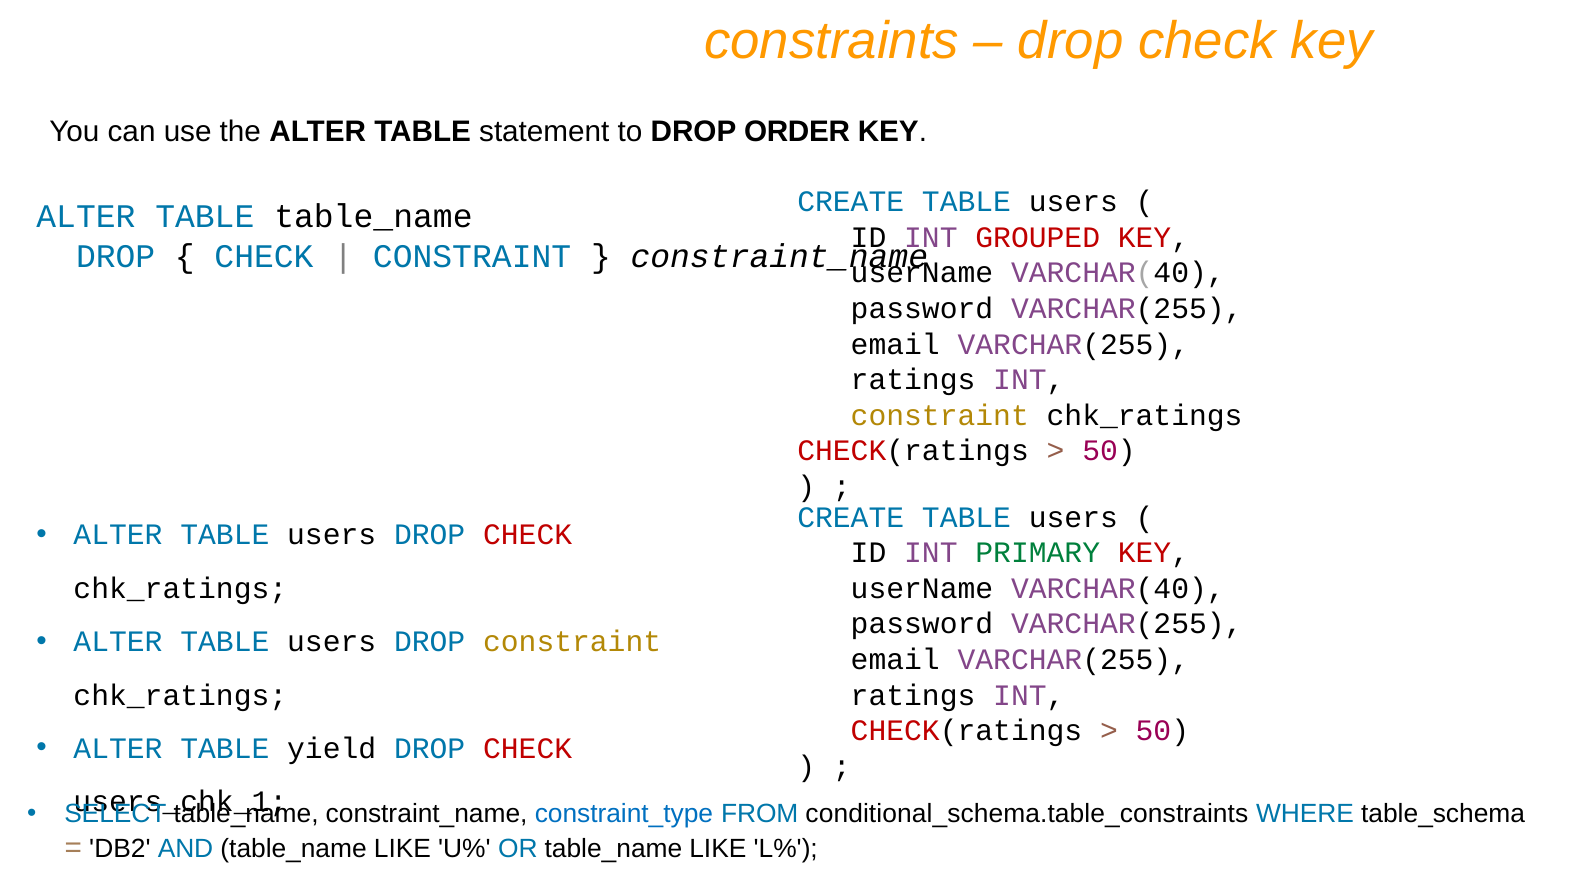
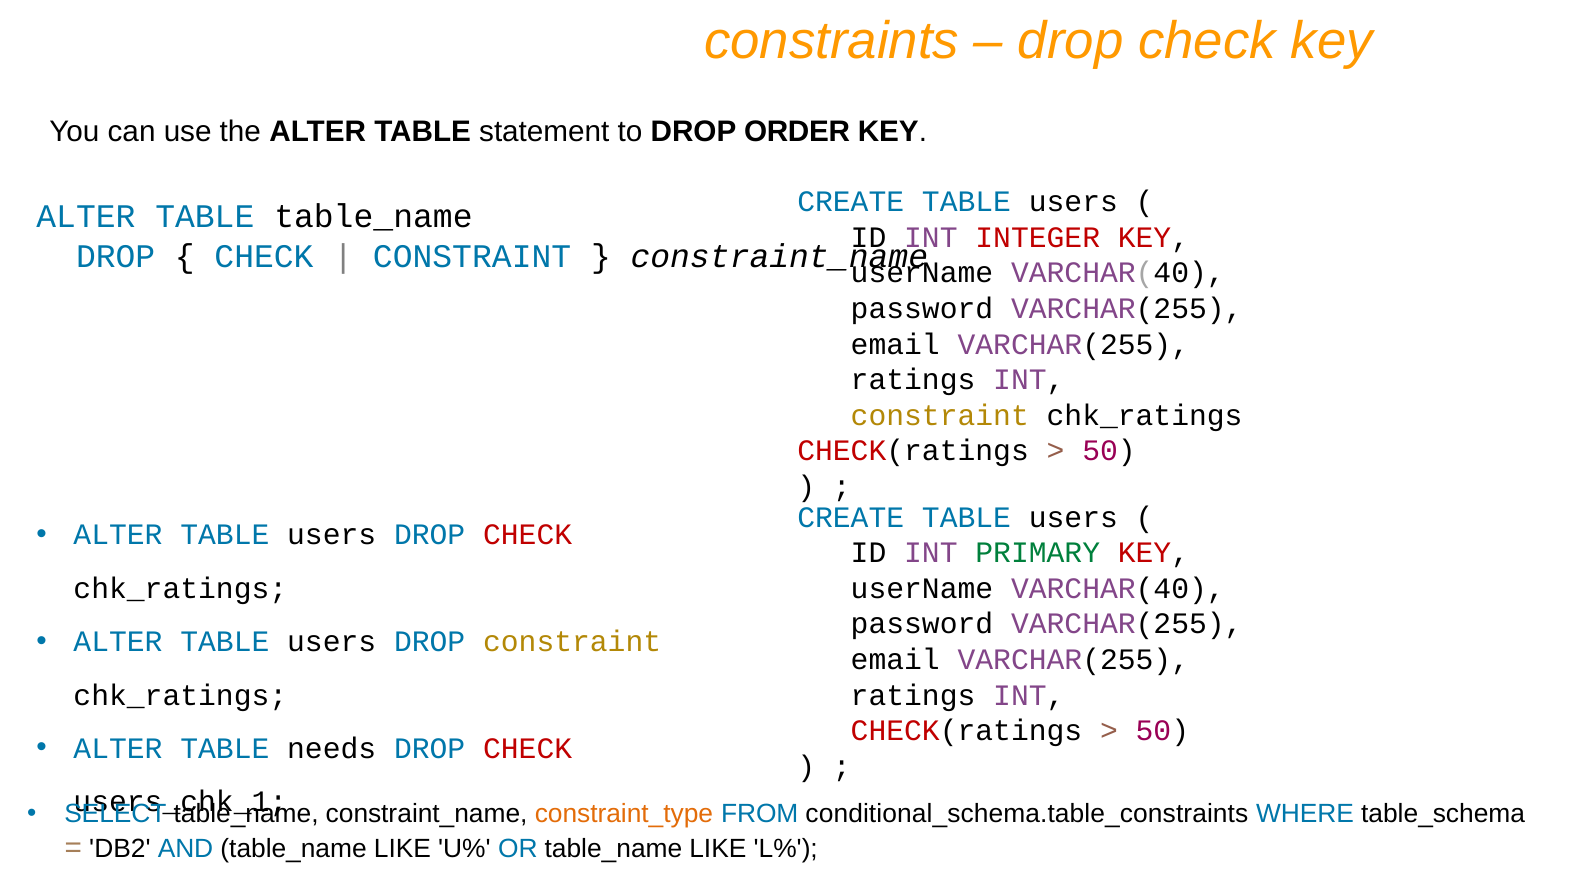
GROUPED: GROUPED -> INTEGER (1038, 238)
yield: yield -> needs (332, 749)
constraint_type colour: blue -> orange (624, 815)
